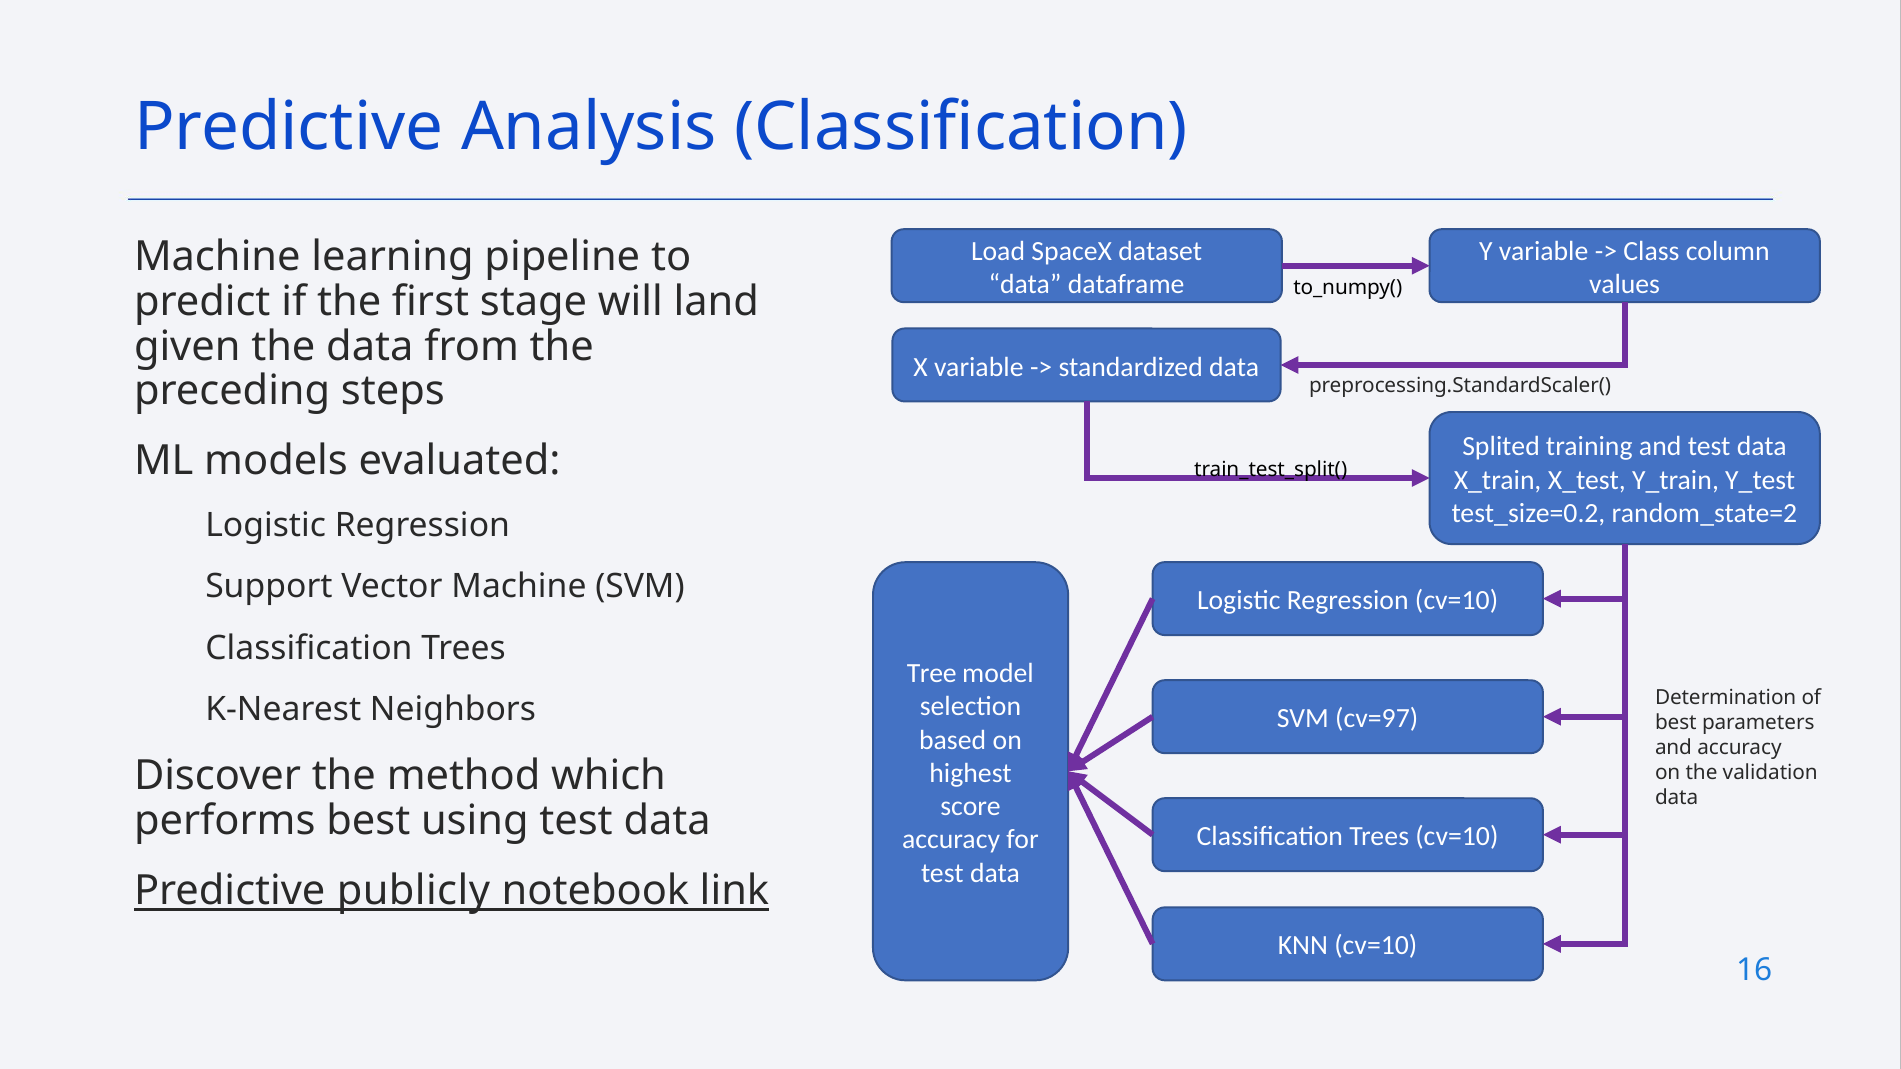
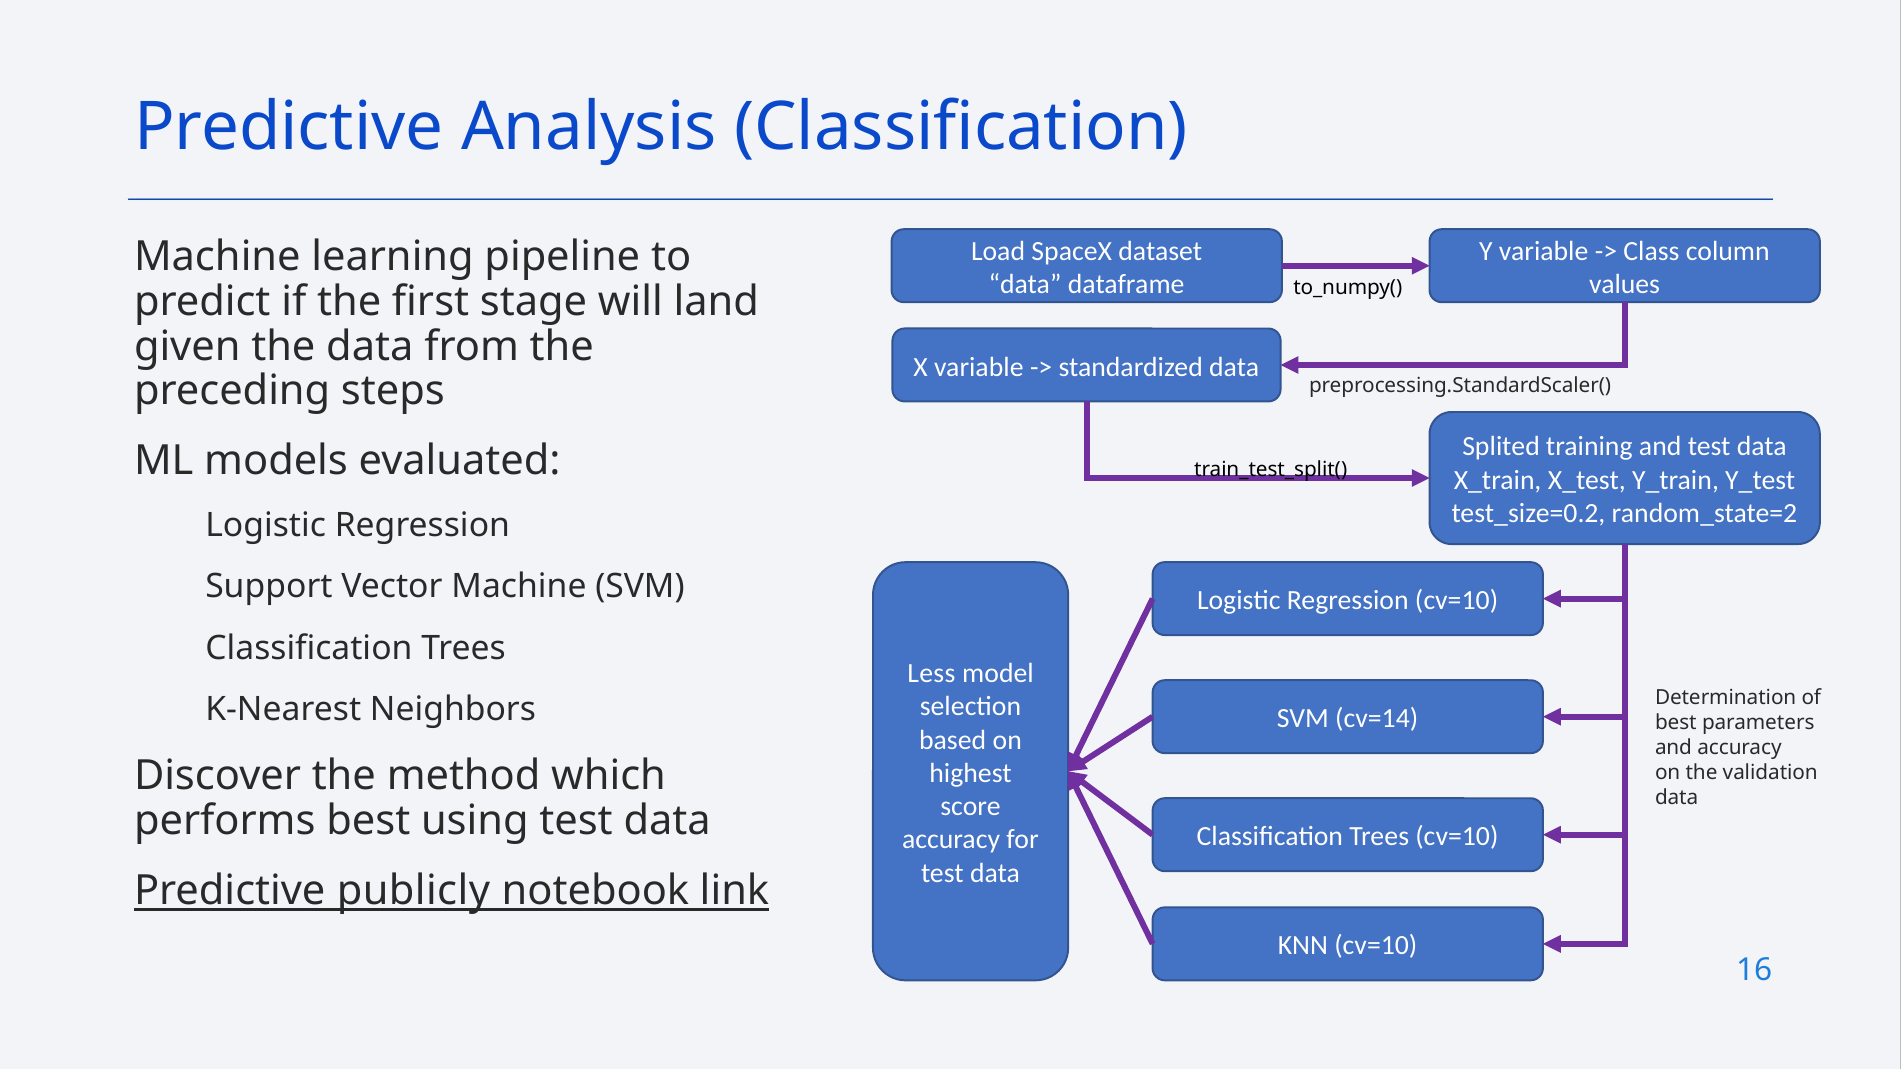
Tree: Tree -> Less (931, 674)
cv=97: cv=97 -> cv=14 (1377, 719)
